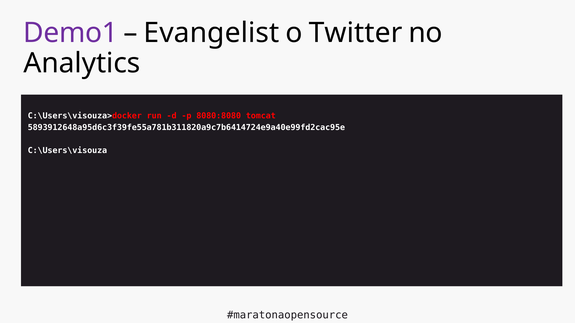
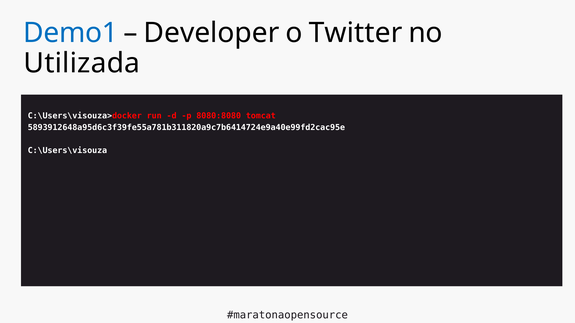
Demo1 colour: purple -> blue (71, 33)
Evangelist: Evangelist -> Developer (212, 33)
Analytics: Analytics -> Utilizada (82, 63)
